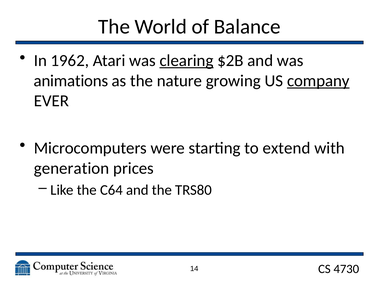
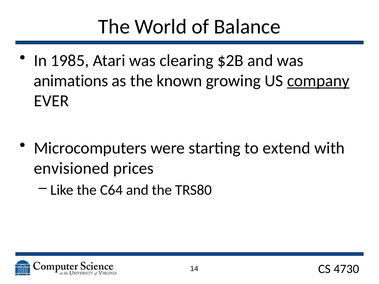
1962: 1962 -> 1985 (70, 61)
clearing underline: present -> none (187, 61)
nature: nature -> known (179, 81)
generation: generation -> envisioned (72, 168)
